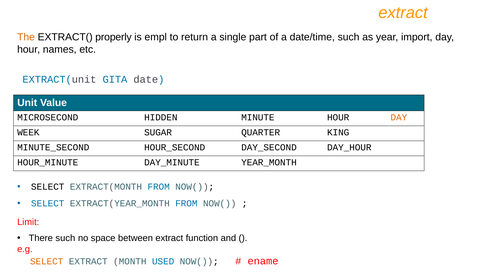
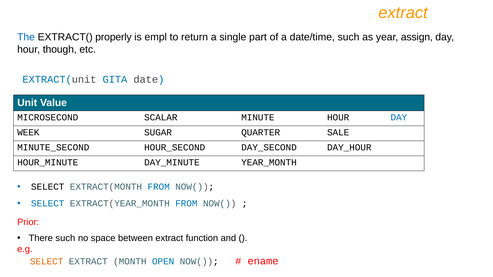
The colour: orange -> blue (26, 37)
import: import -> assign (417, 37)
names: names -> though (60, 49)
HIDDEN: HIDDEN -> SCALAR (161, 118)
DAY colour: orange -> blue (399, 118)
KING: KING -> SALE (338, 133)
Limit: Limit -> Prior (28, 222)
USED: USED -> OPEN (163, 262)
